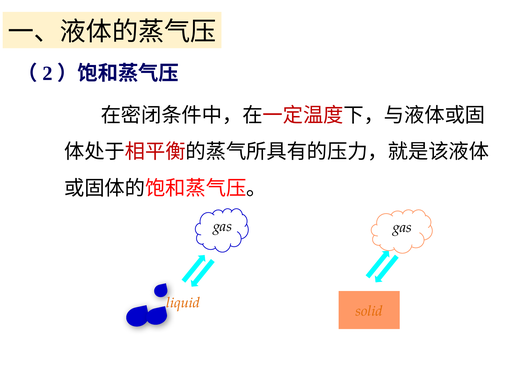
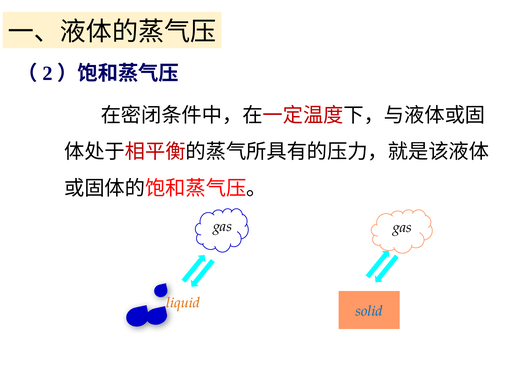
solid colour: orange -> blue (369, 311)
